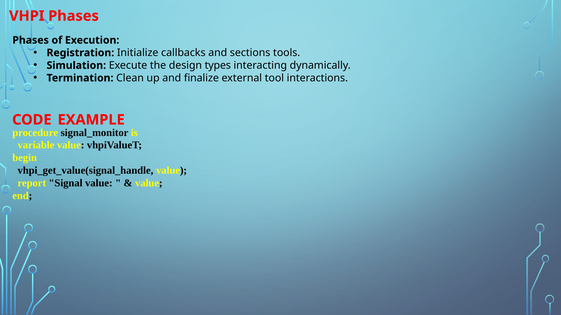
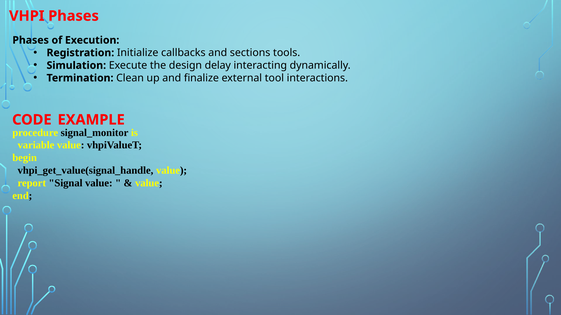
types: types -> delay (218, 65)
